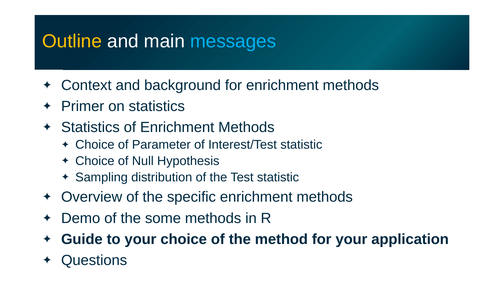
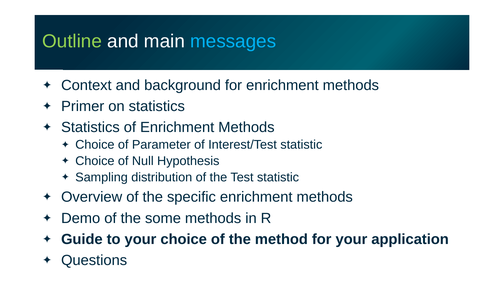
Outline colour: yellow -> light green (72, 41)
